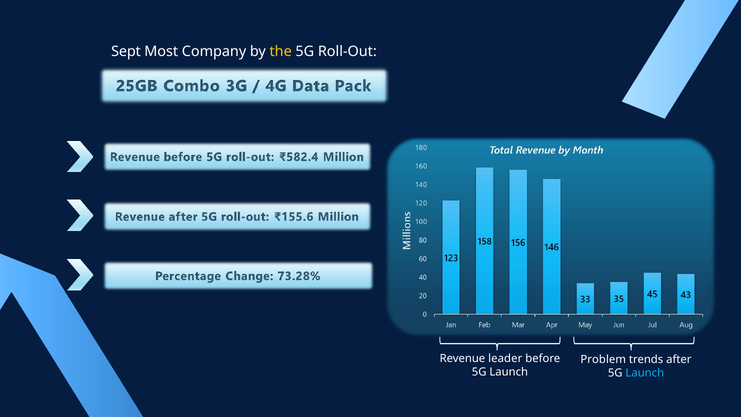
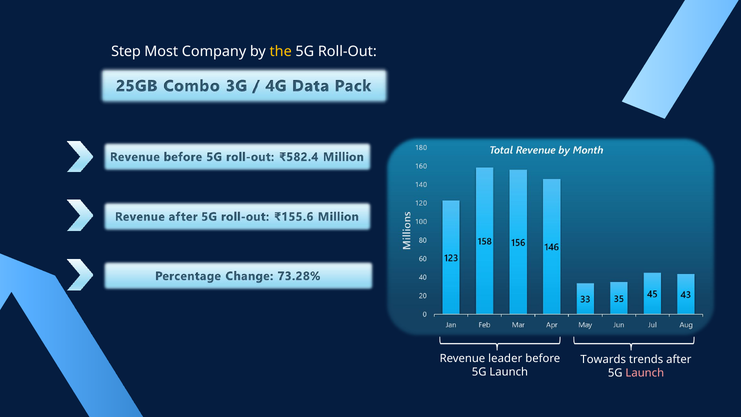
Sept: Sept -> Step (126, 52)
Problem: Problem -> Towards (603, 359)
Launch colour: light blue -> pink (645, 373)
